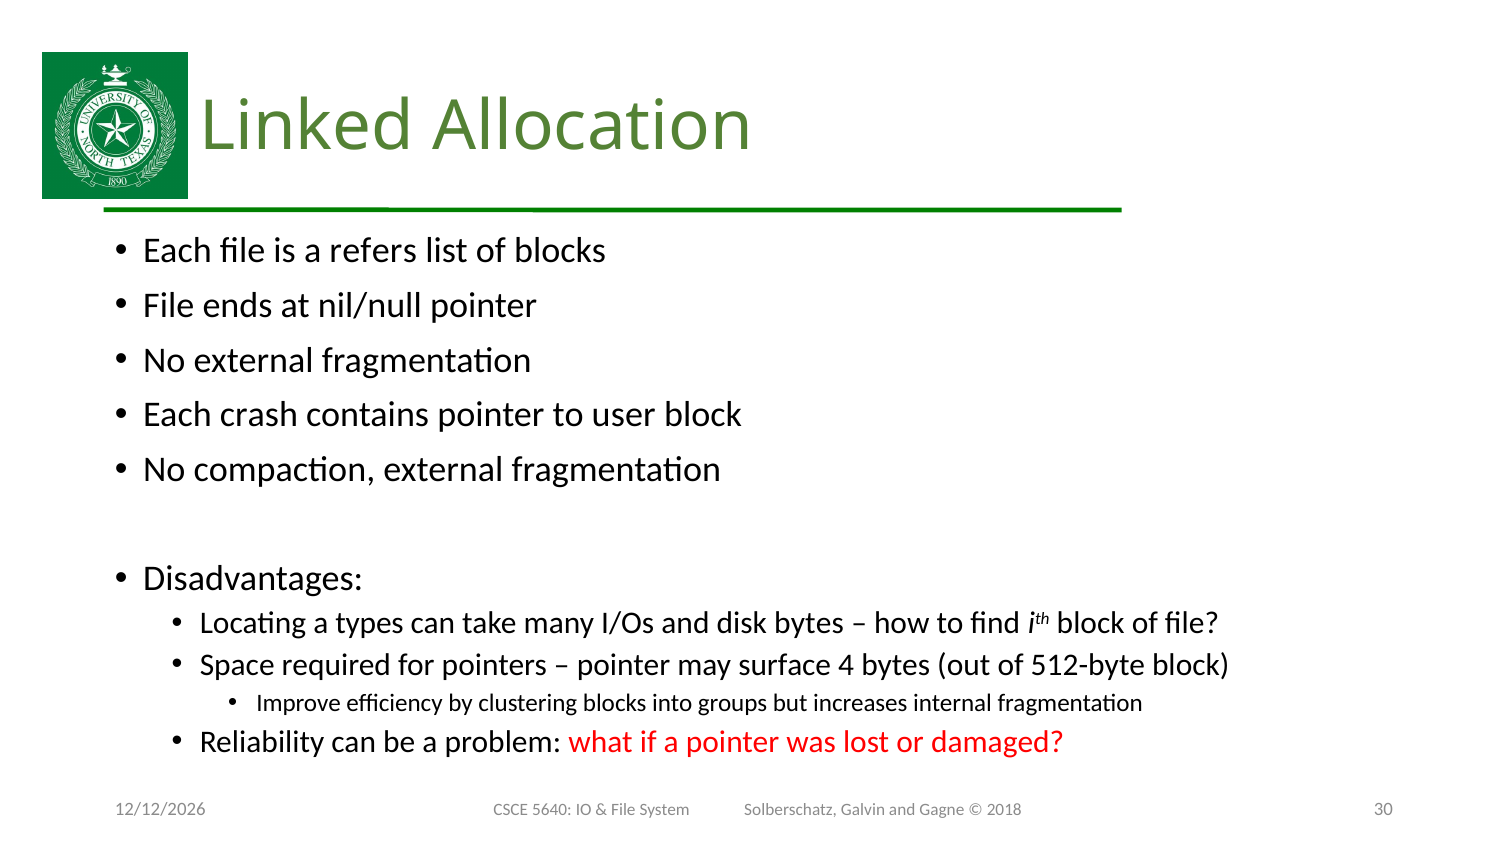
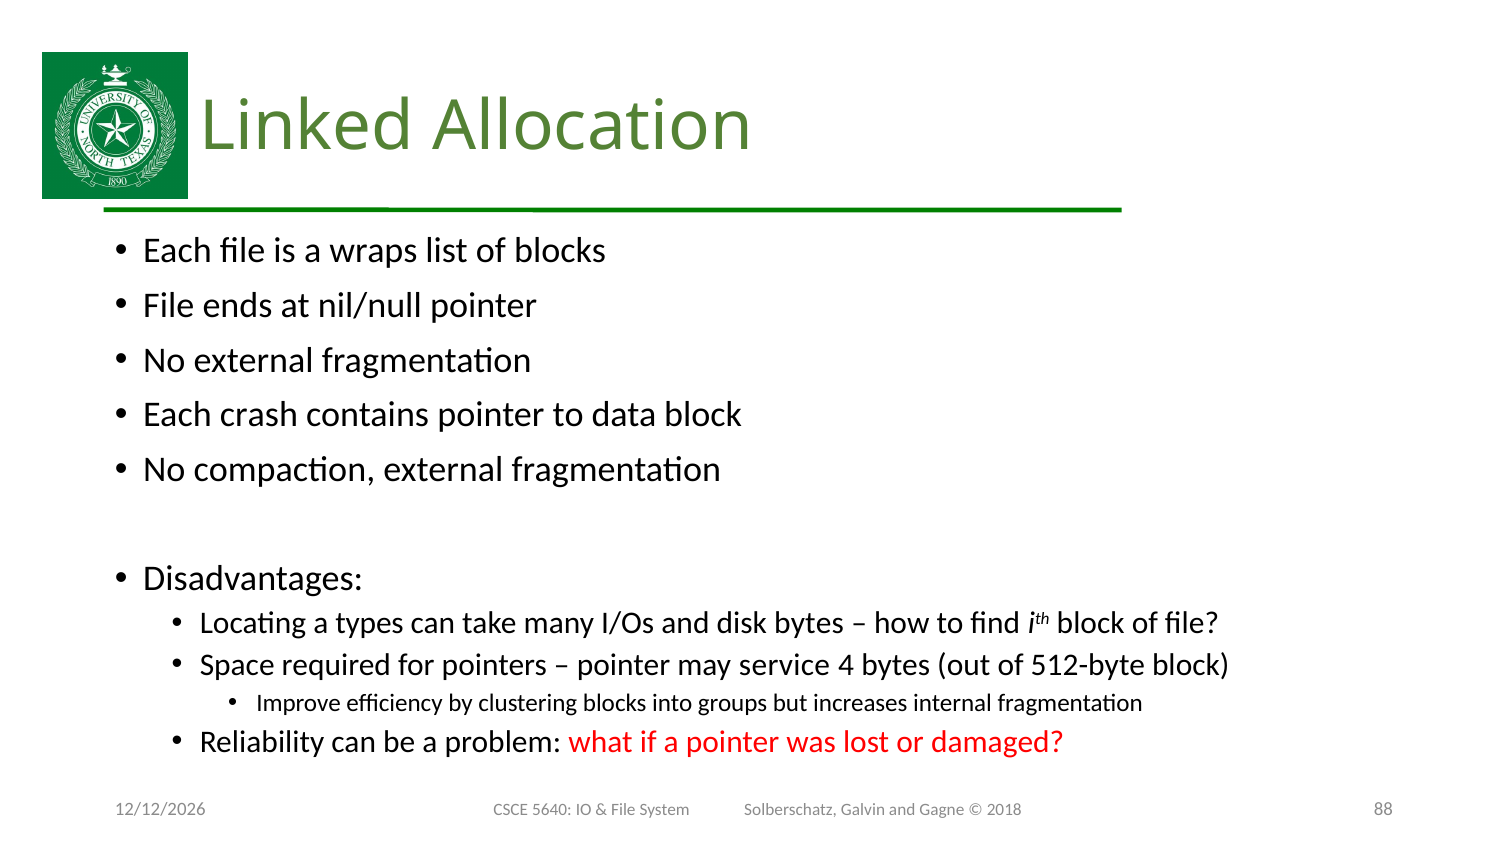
refers: refers -> wraps (373, 251)
user: user -> data (624, 415)
surface: surface -> service (785, 665)
30: 30 -> 88 (1383, 810)
